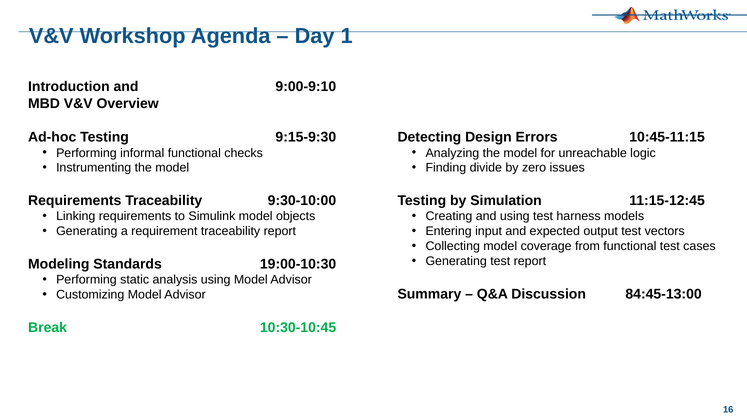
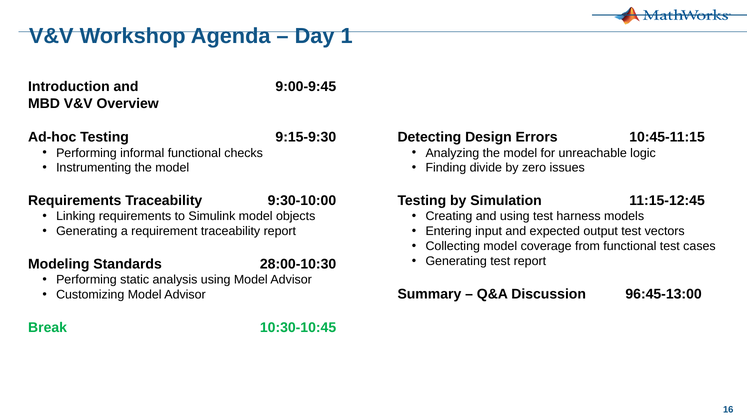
9:00-9:10: 9:00-9:10 -> 9:00-9:45 (306, 87)
19:00-10:30: 19:00-10:30 -> 28:00-10:30 (298, 264)
84:45-13:00: 84:45-13:00 -> 96:45-13:00 (664, 294)
